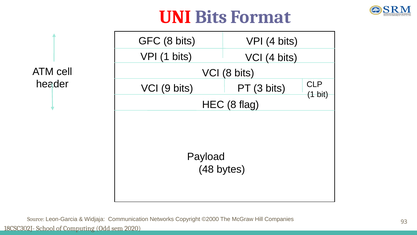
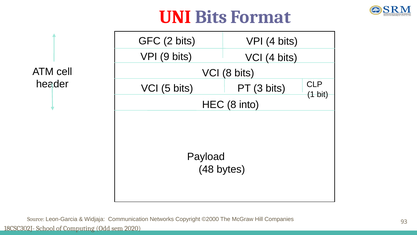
GFC 8: 8 -> 2 (168, 41)
VPI 1: 1 -> 9 (165, 57)
9: 9 -> 5 (166, 88)
flag: flag -> into (249, 105)
